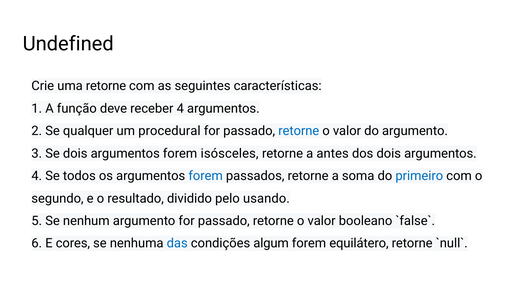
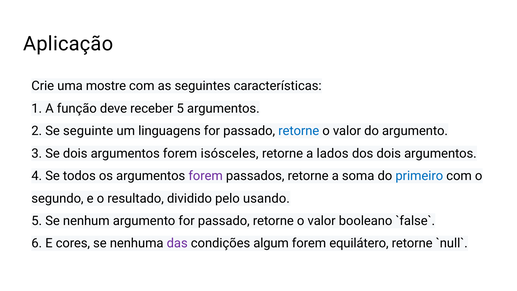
Undefined: Undefined -> Aplicação (68, 44)
uma retorne: retorne -> mostre (106, 86)
receber 4: 4 -> 5 (180, 108)
qualquer: qualquer -> seguinte (88, 131)
procedural: procedural -> linguagens (169, 131)
antes: antes -> lados (333, 153)
forem colour: blue -> purple (206, 176)
das colour: blue -> purple (177, 243)
